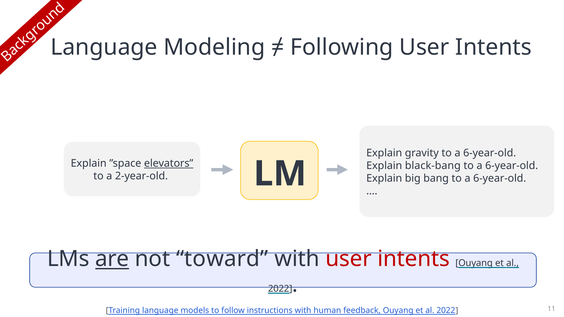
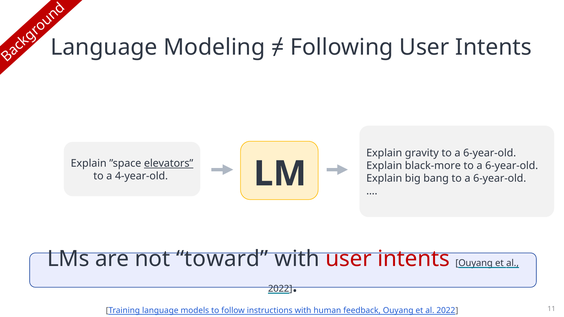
black-bang: black-bang -> black-more (433, 166)
2-year-old: 2-year-old -> 4-year-old (141, 176)
are underline: present -> none (112, 259)
